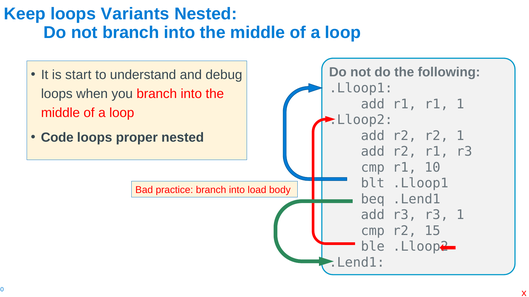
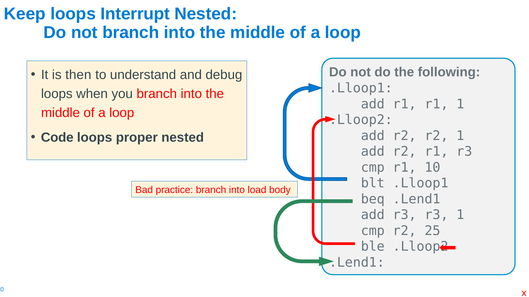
Variants: Variants -> Interrupt (135, 14)
start: start -> then (78, 75)
15: 15 -> 25 (432, 231)
